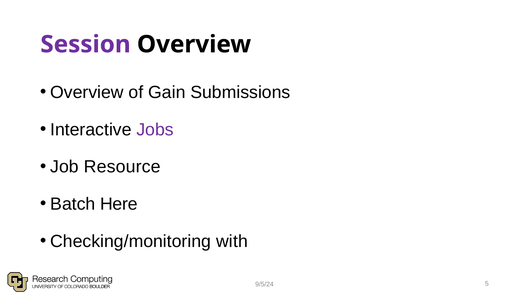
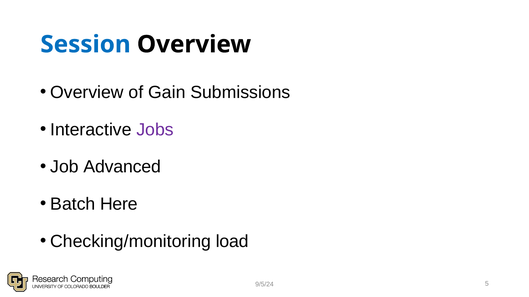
Session colour: purple -> blue (85, 44)
Resource: Resource -> Advanced (122, 167)
with: with -> load (232, 242)
